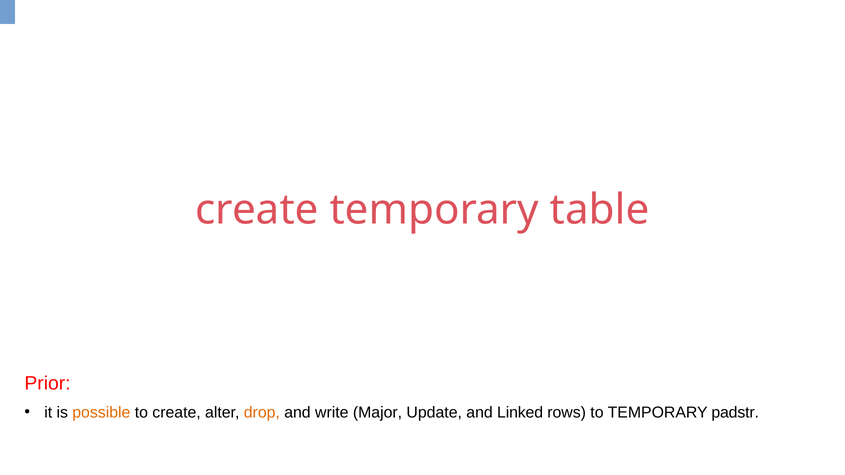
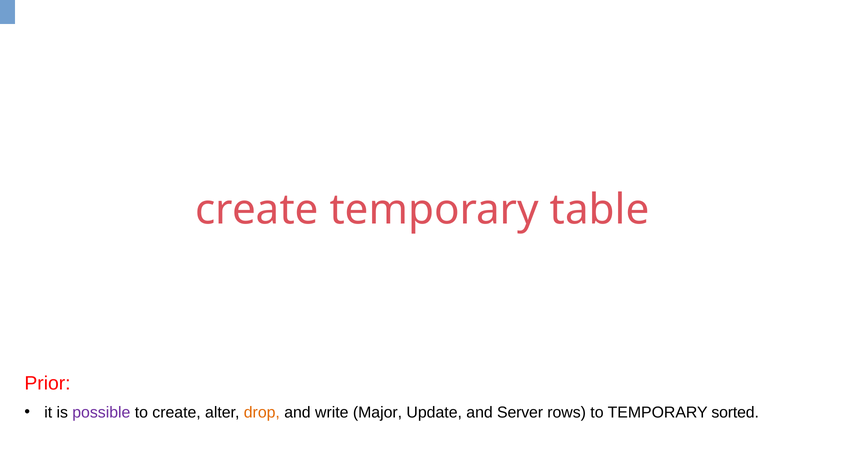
possible colour: orange -> purple (101, 413)
Linked: Linked -> Server (520, 413)
padstr: padstr -> sorted (735, 413)
